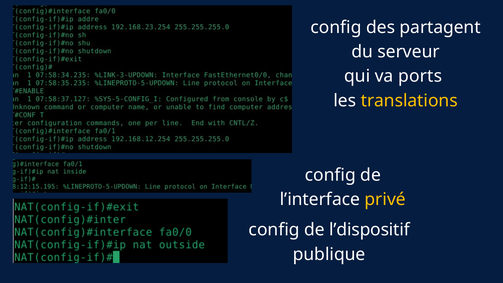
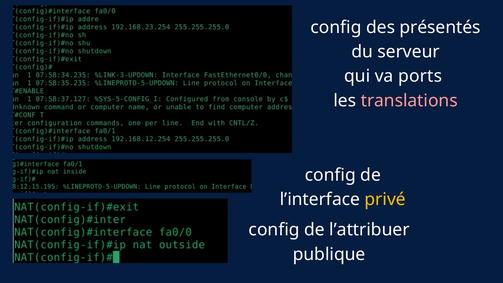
partagent: partagent -> présentés (440, 27)
translations colour: yellow -> pink (409, 101)
l’dispositif: l’dispositif -> l’attribuer (369, 230)
